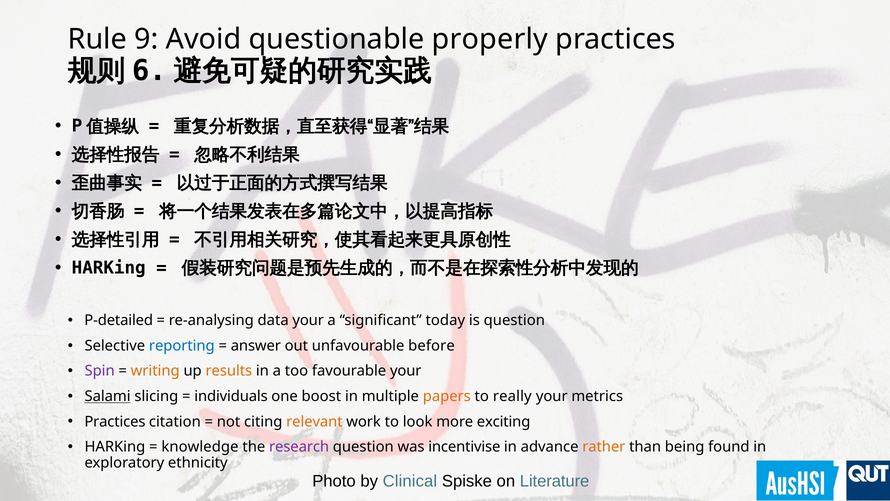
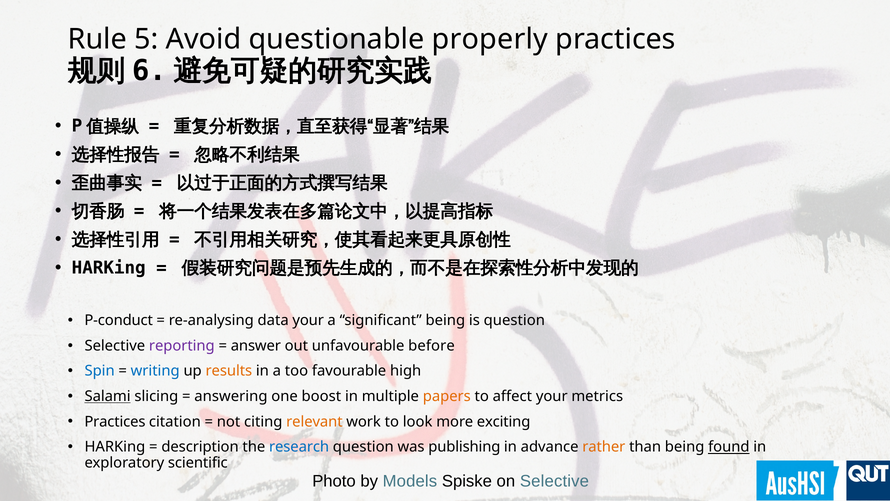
9: 9 -> 5 (146, 39)
P-detailed: P-detailed -> P-conduct (119, 320)
significant today: today -> being (445, 320)
reporting colour: blue -> purple (182, 346)
Spin colour: purple -> blue (100, 371)
writing colour: orange -> blue (155, 371)
favourable your: your -> high (406, 371)
individuals: individuals -> answering (231, 396)
really: really -> affect (512, 396)
knowledge: knowledge -> description (200, 447)
research colour: purple -> blue (299, 447)
incentivise: incentivise -> publishing (464, 447)
found underline: none -> present (729, 447)
ethnicity: ethnicity -> scientific (198, 463)
Clinical: Clinical -> Models (410, 481)
on Literature: Literature -> Selective (554, 481)
